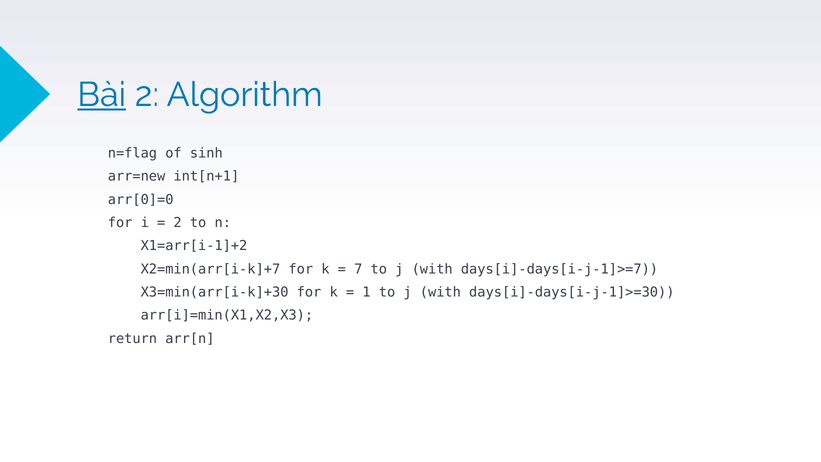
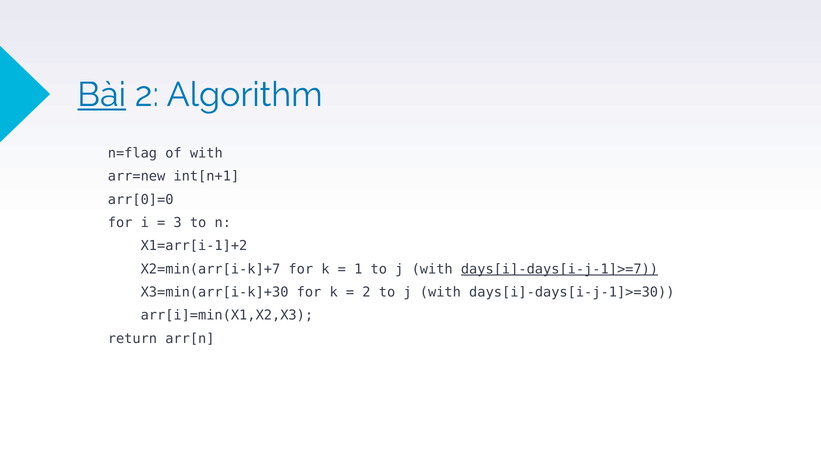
of sinh: sinh -> with (206, 153)
2: 2 -> 3 (178, 223)
7: 7 -> 1 (358, 269)
days[i]-days[i-j-1]>=7 underline: none -> present (559, 269)
1: 1 -> 2 (366, 292)
